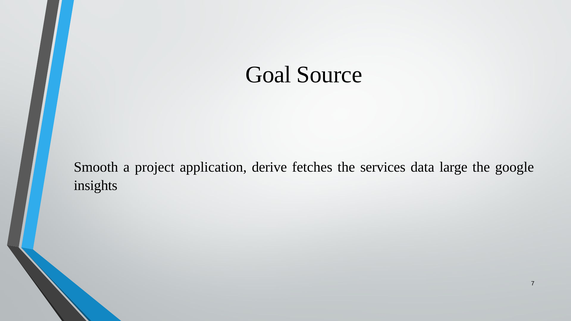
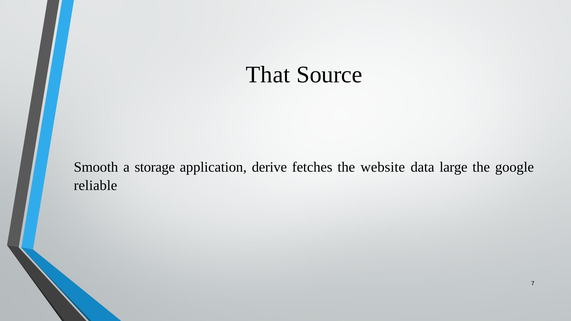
Goal: Goal -> That (268, 75)
project: project -> storage (155, 167)
services: services -> website (383, 167)
insights: insights -> reliable (96, 185)
